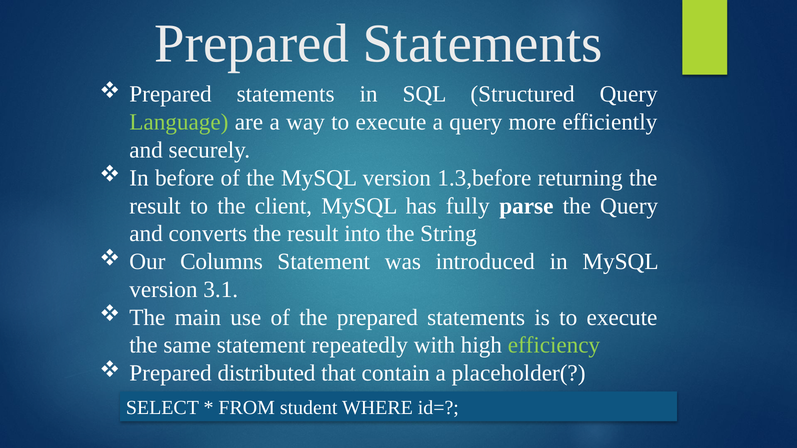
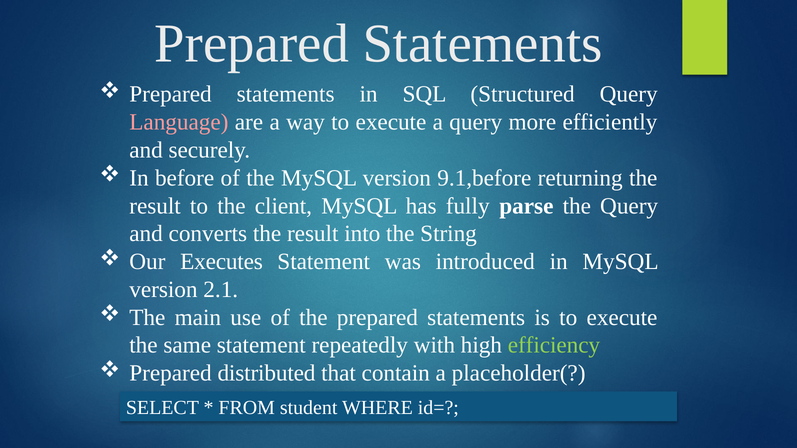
Language colour: light green -> pink (179, 122)
1.3,before: 1.3,before -> 9.1,before (484, 178)
Columns: Columns -> Executes (221, 262)
3.1: 3.1 -> 2.1 (221, 290)
